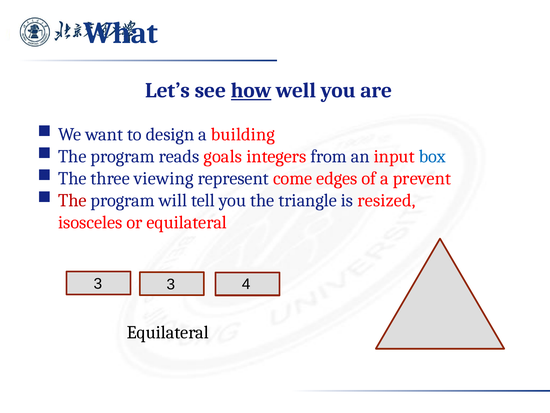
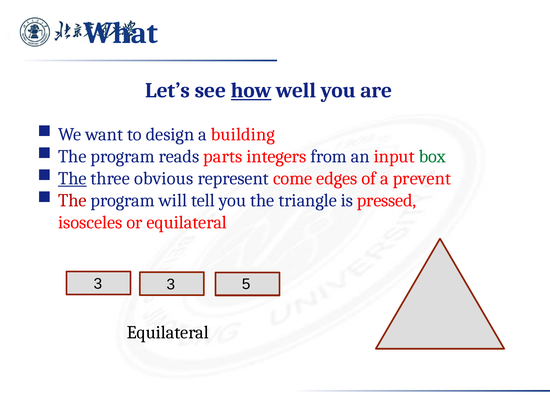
goals: goals -> parts (223, 156)
box colour: blue -> green (432, 156)
The underline: none -> present (72, 178)
viewing: viewing -> obvious (164, 178)
resized: resized -> pressed (387, 200)
4: 4 -> 5 (246, 284)
